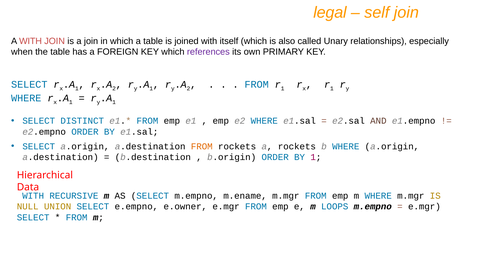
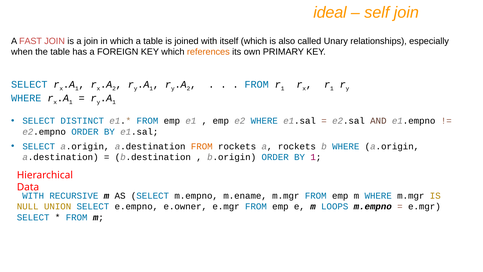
legal: legal -> ideal (330, 13)
A WITH: WITH -> FAST (31, 41)
references colour: purple -> orange (208, 52)
